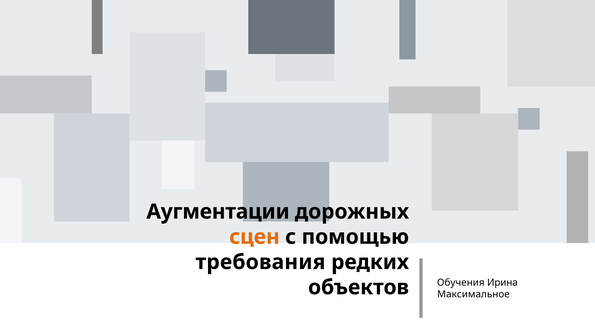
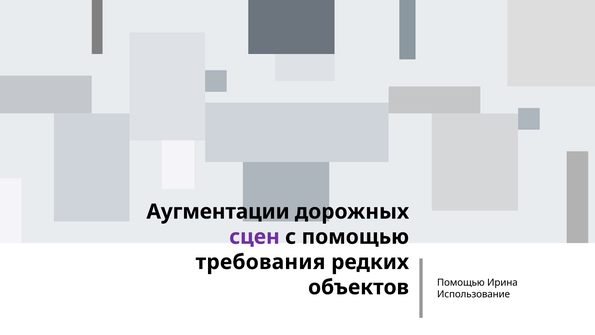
сцен colour: orange -> purple (254, 237)
объектов Обучения: Обучения -> Помощью (461, 282)
Максимальное: Максимальное -> Использование (474, 294)
